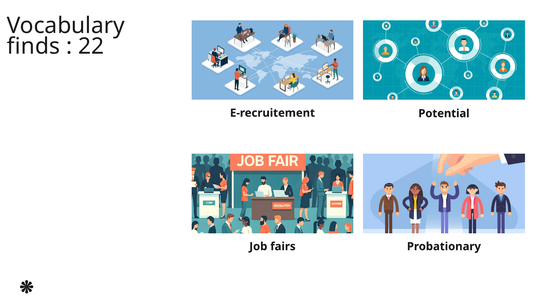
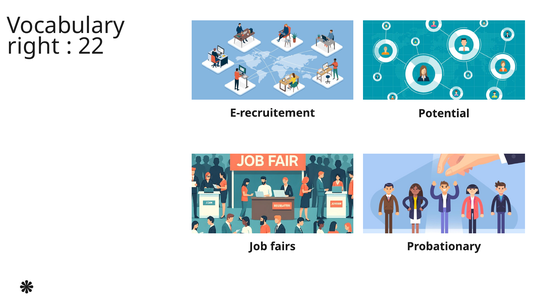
finds: finds -> right (33, 46)
